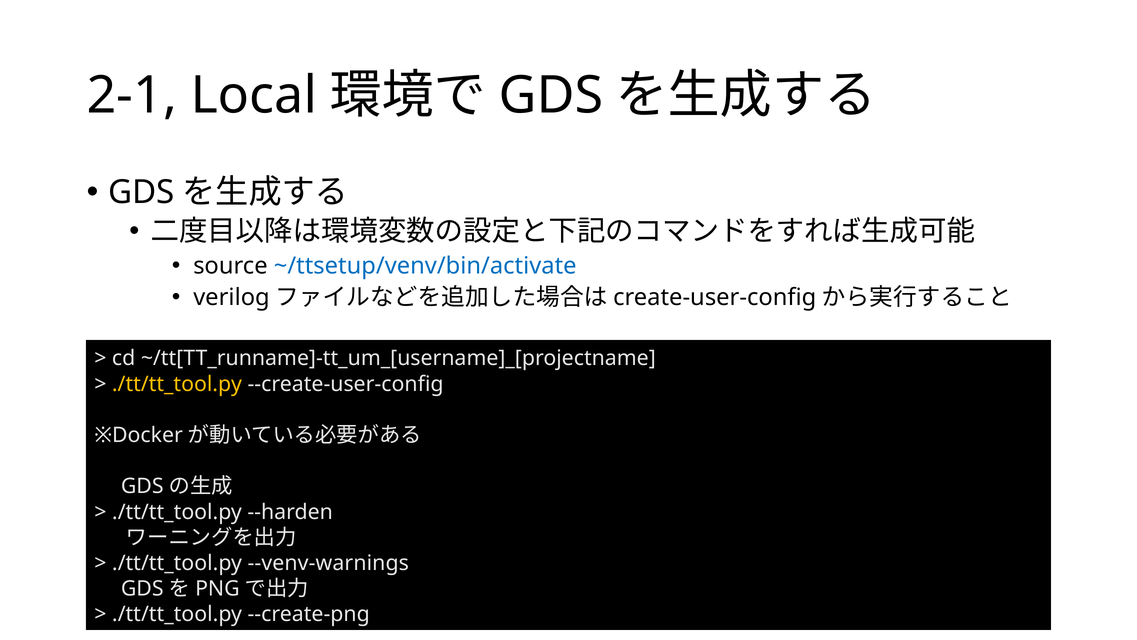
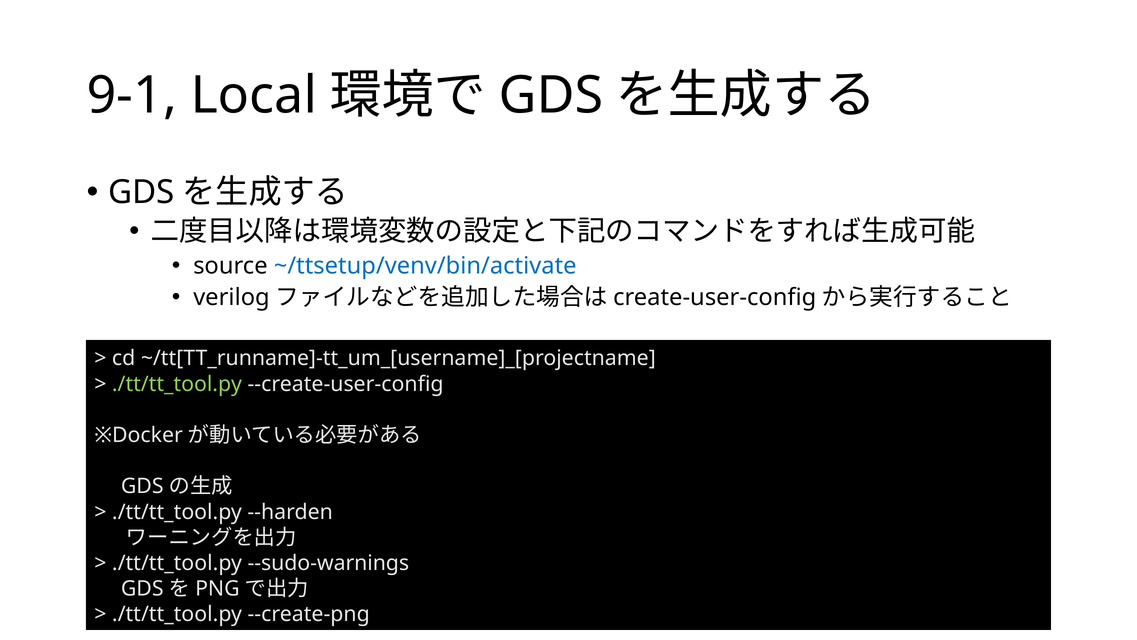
2-1: 2-1 -> 9-1 (132, 96)
./tt/tt_tool.py colour: yellow -> light green (177, 384)
--venv-warnings: --venv-warnings -> --sudo-warnings (328, 563)
